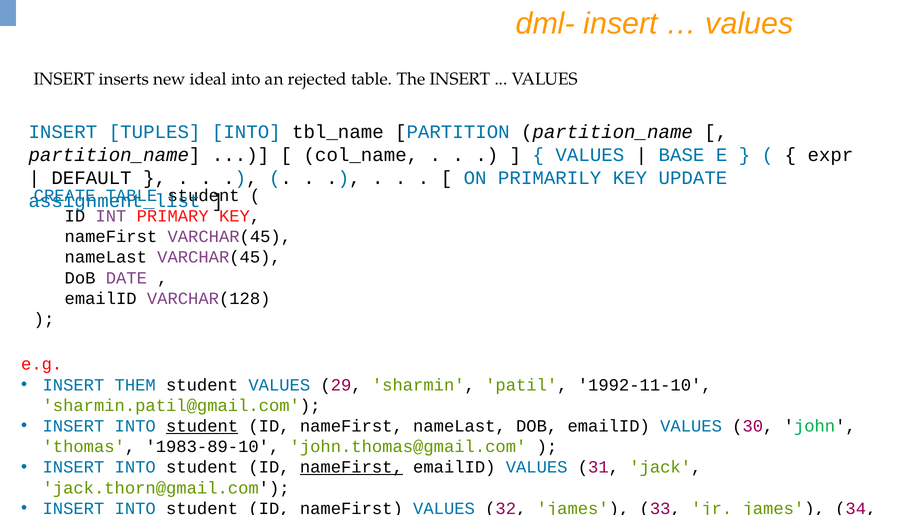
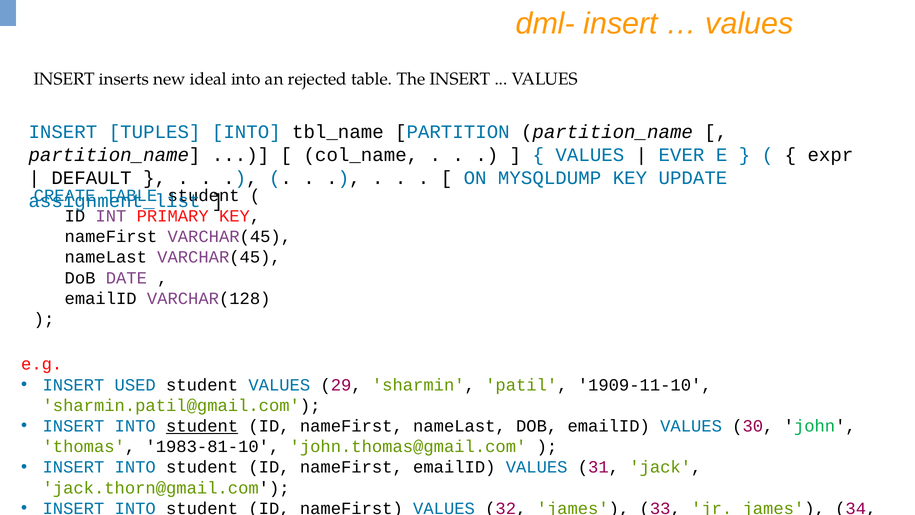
BASE: BASE -> EVER (682, 155)
PRIMARILY: PRIMARILY -> MYSQLDUMP (550, 178)
THEM: THEM -> USED (135, 385)
1992-11-10: 1992-11-10 -> 1909-11-10 (645, 385)
1983-89-10: 1983-89-10 -> 1983-81-10 (212, 446)
nameFirst underline: present -> none (351, 467)
